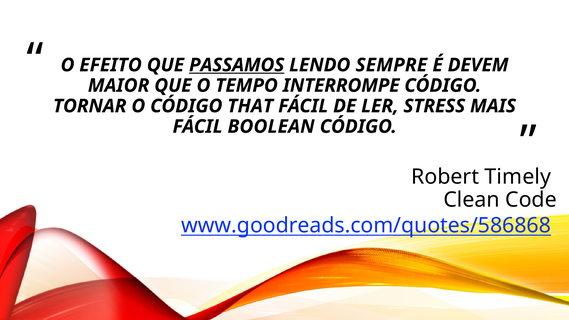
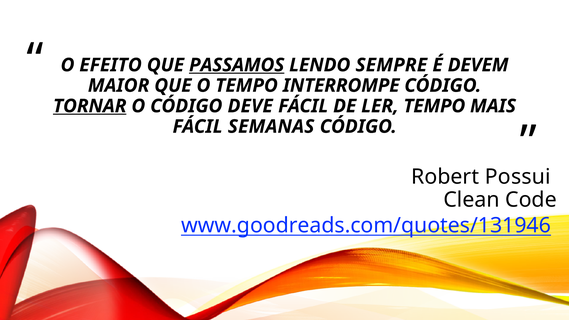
TORNAR underline: none -> present (90, 106)
THAT: THAT -> DEVE (250, 106)
LER STRESS: STRESS -> TEMPO (434, 106)
BOOLEAN: BOOLEAN -> SEMANAS (271, 127)
Timely: Timely -> Possui (518, 177)
www.goodreads.com/quotes/586868: www.goodreads.com/quotes/586868 -> www.goodreads.com/quotes/131946 (366, 225)
